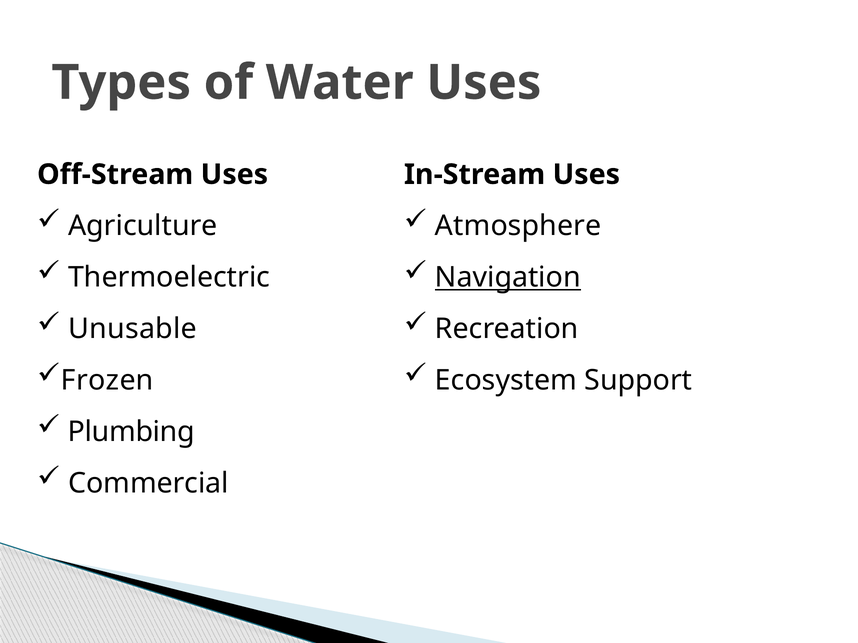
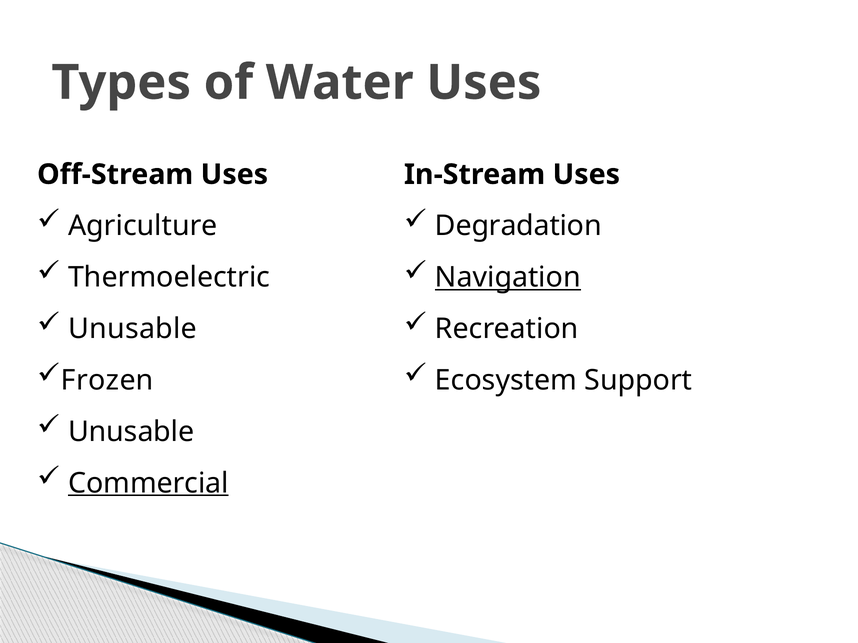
Atmosphere: Atmosphere -> Degradation (518, 226)
Plumbing: Plumbing -> Unusable (131, 432)
Commercial underline: none -> present (148, 483)
